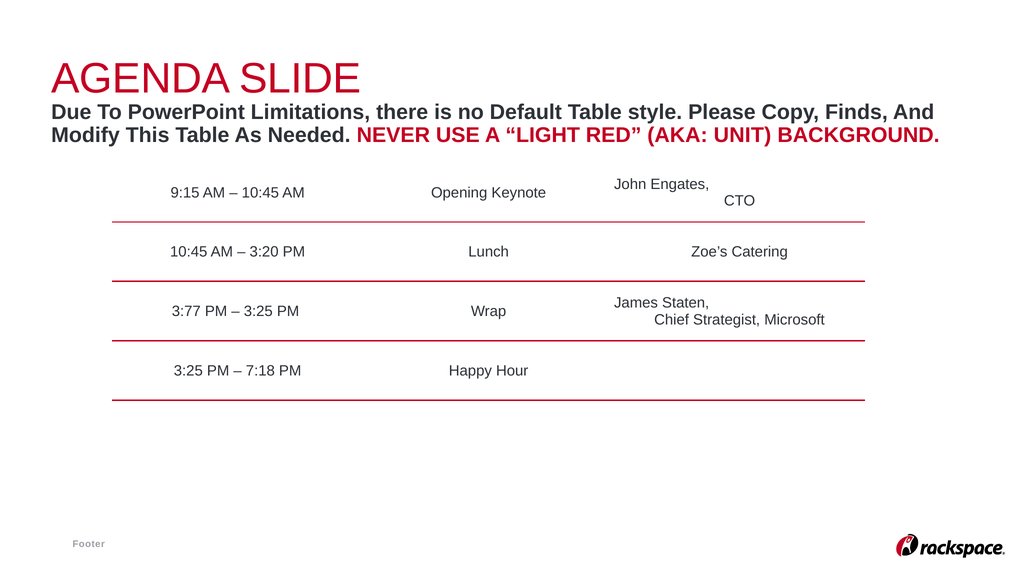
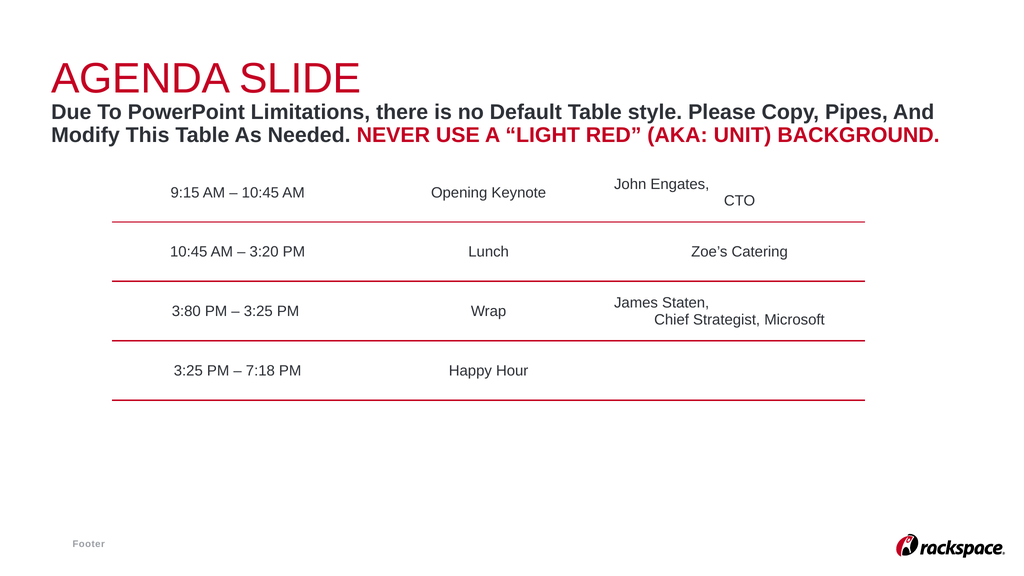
Finds: Finds -> Pipes (856, 112)
3:77: 3:77 -> 3:80 (186, 311)
